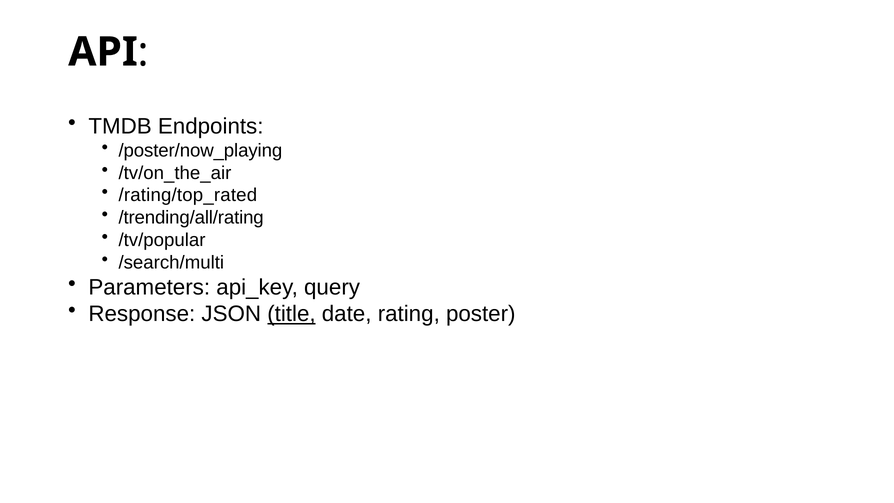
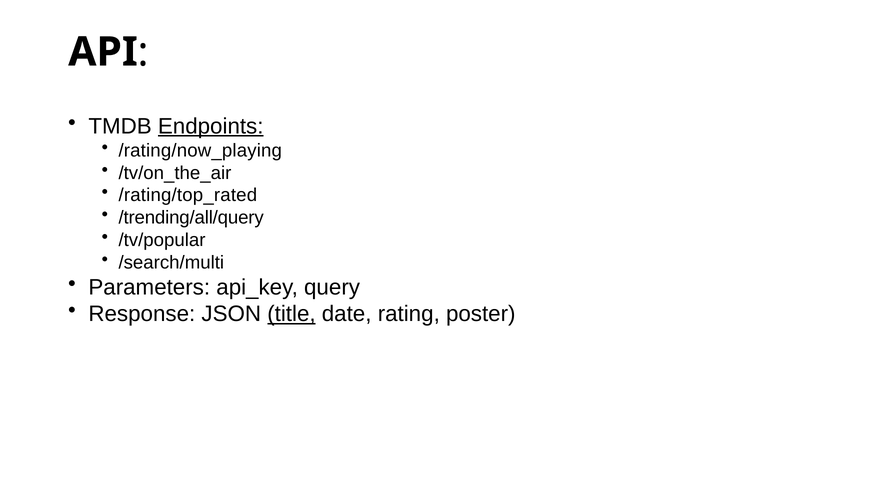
Endpoints underline: none -> present (211, 126)
/poster/now_playing: /poster/now_playing -> /rating/now_playing (200, 151)
/trending/all/rating: /trending/all/rating -> /trending/all/query (191, 218)
